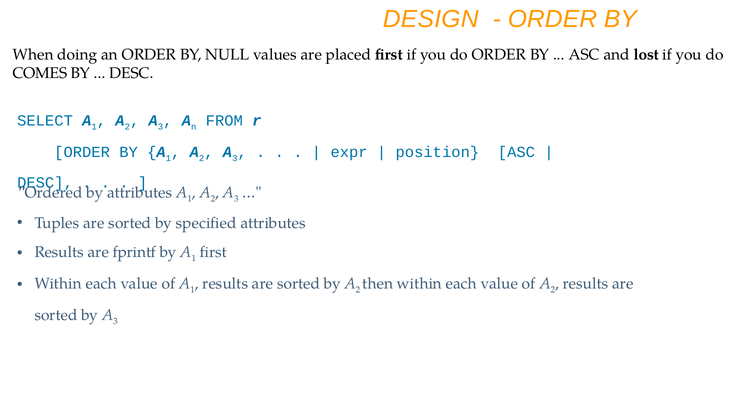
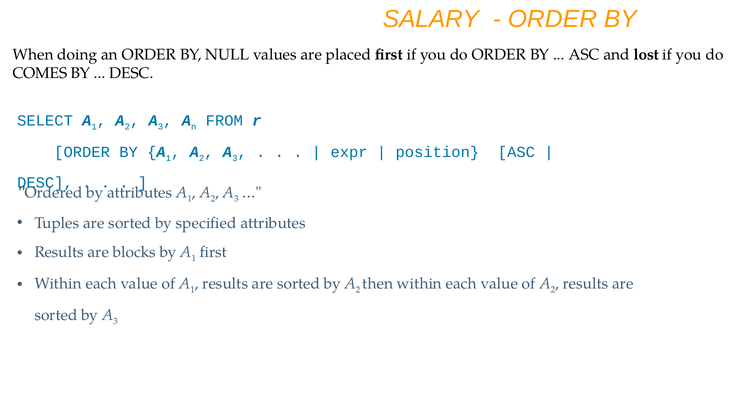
DESIGN: DESIGN -> SALARY (431, 19)
fprintf: fprintf -> blocks (134, 252)
